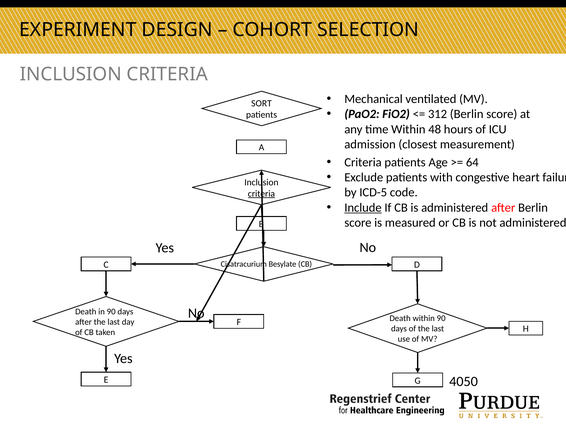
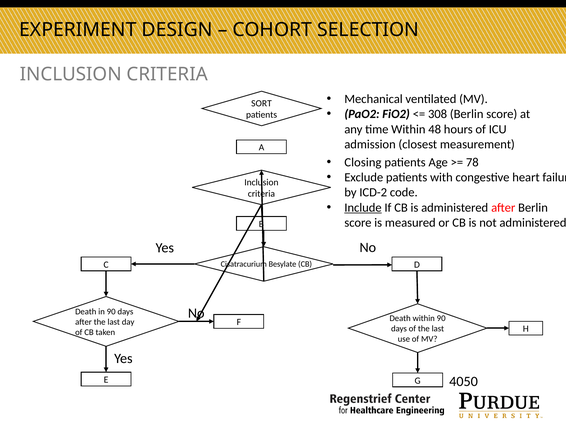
312: 312 -> 308 (438, 114)
Criteria: Criteria -> Closing (363, 162)
64: 64 -> 78 (472, 162)
ICD-5: ICD-5 -> ICD-2 (373, 192)
criteria underline: present -> none (261, 193)
